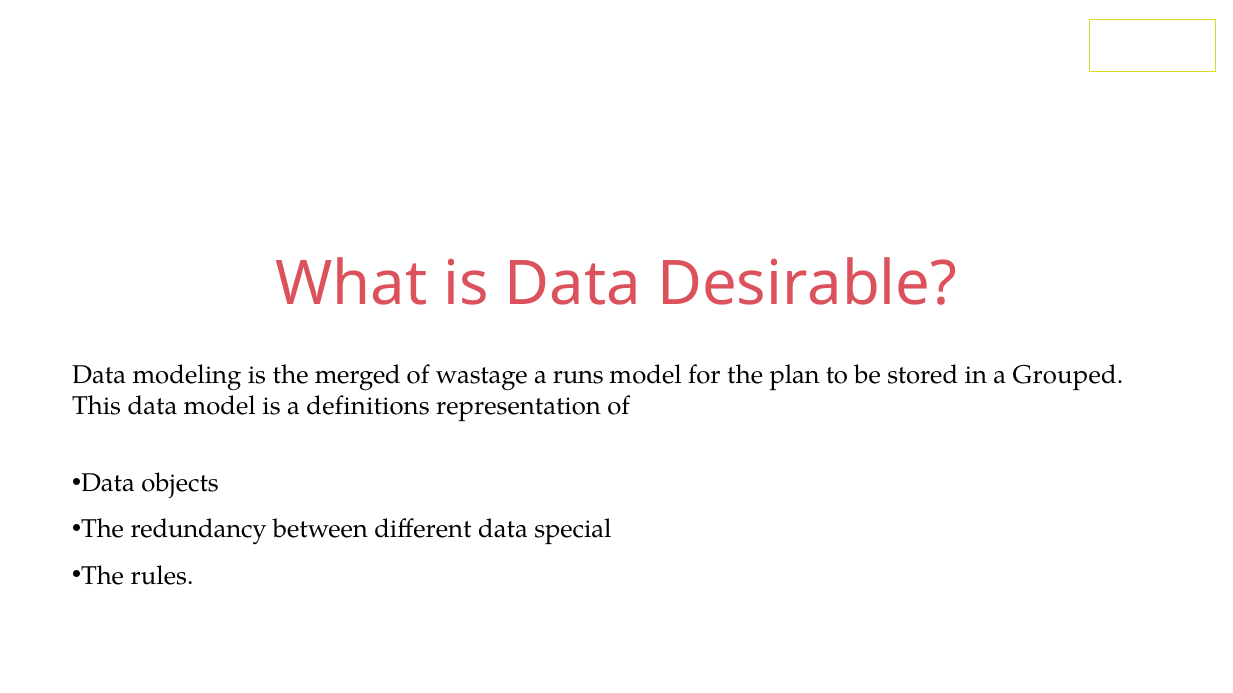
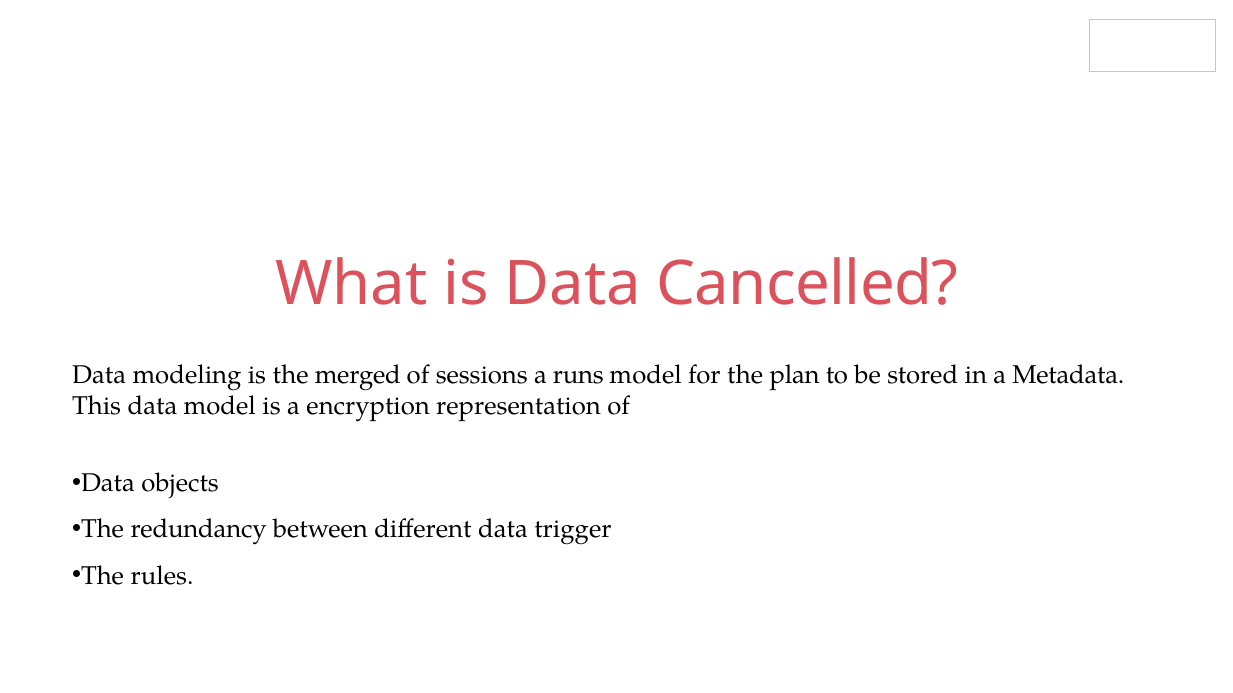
Desirable: Desirable -> Cancelled (807, 285)
wastage: wastage -> sessions (482, 376)
Grouped: Grouped -> Metadata (1068, 376)
definitions: definitions -> encryption (368, 407)
special: special -> trigger (573, 530)
